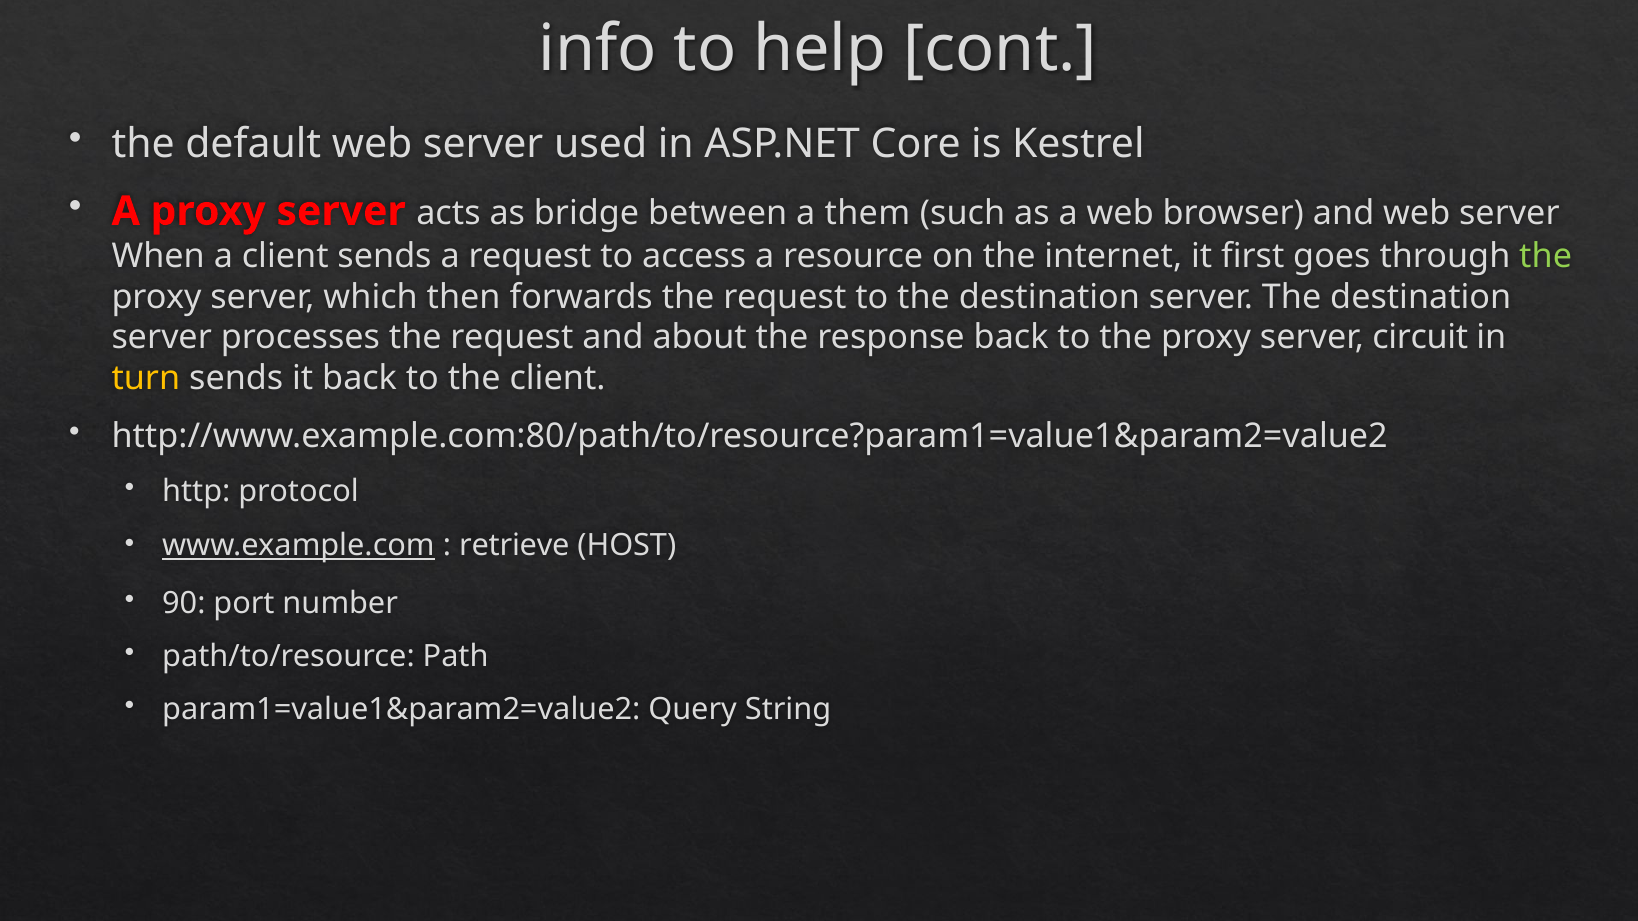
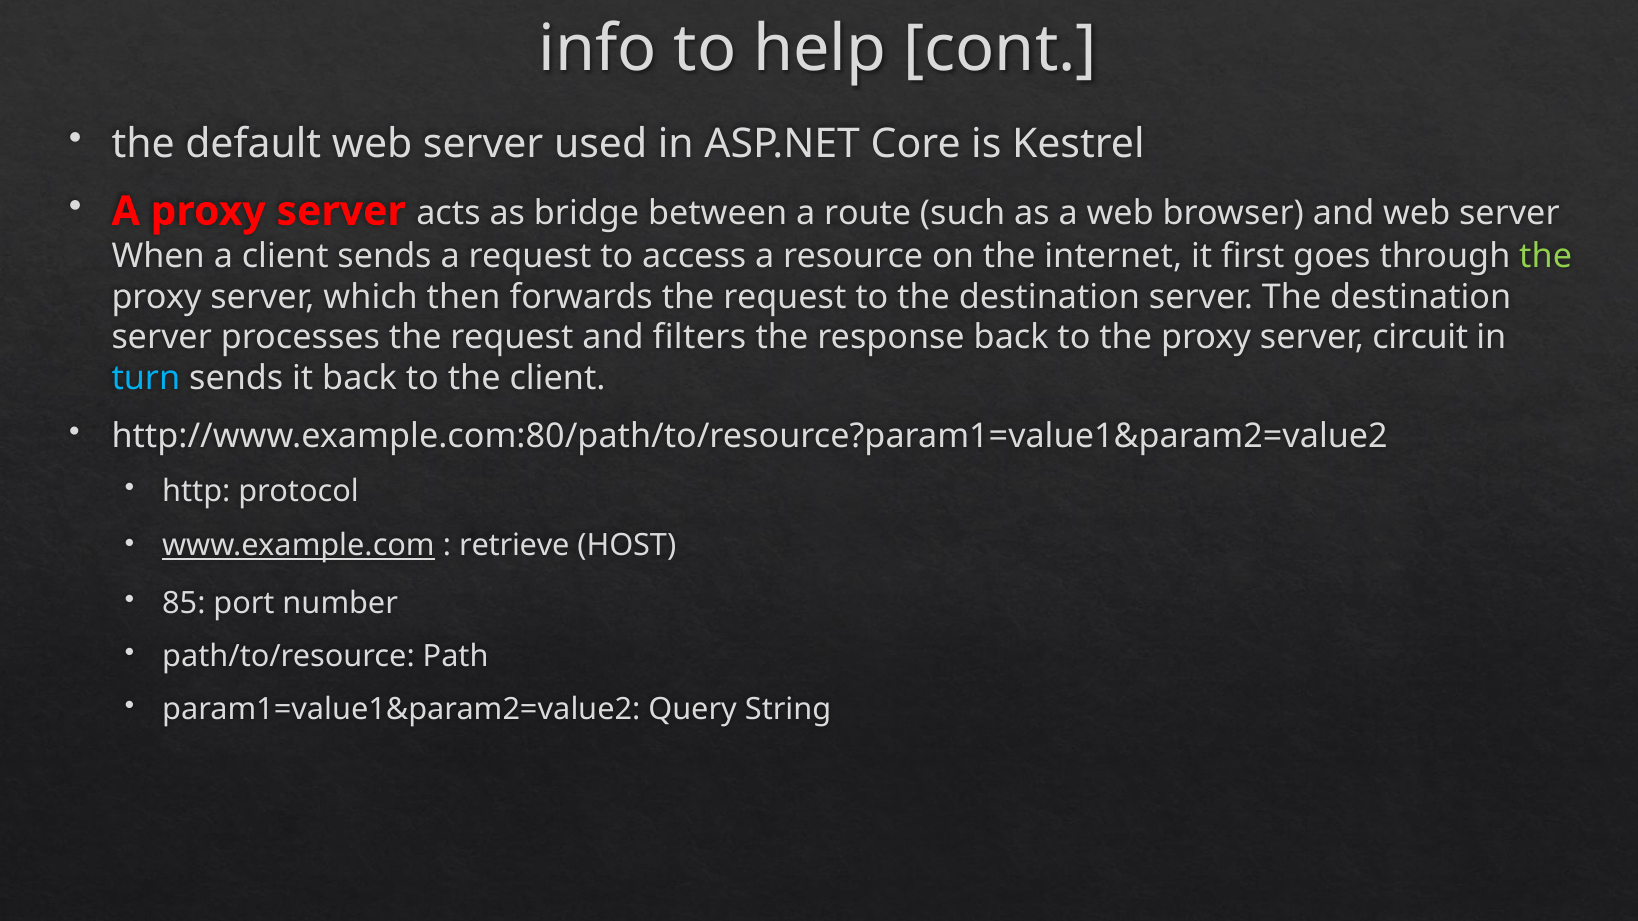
them: them -> route (868, 214)
about: about -> filters (699, 338)
turn colour: yellow -> light blue (146, 379)
90: 90 -> 85 (184, 603)
